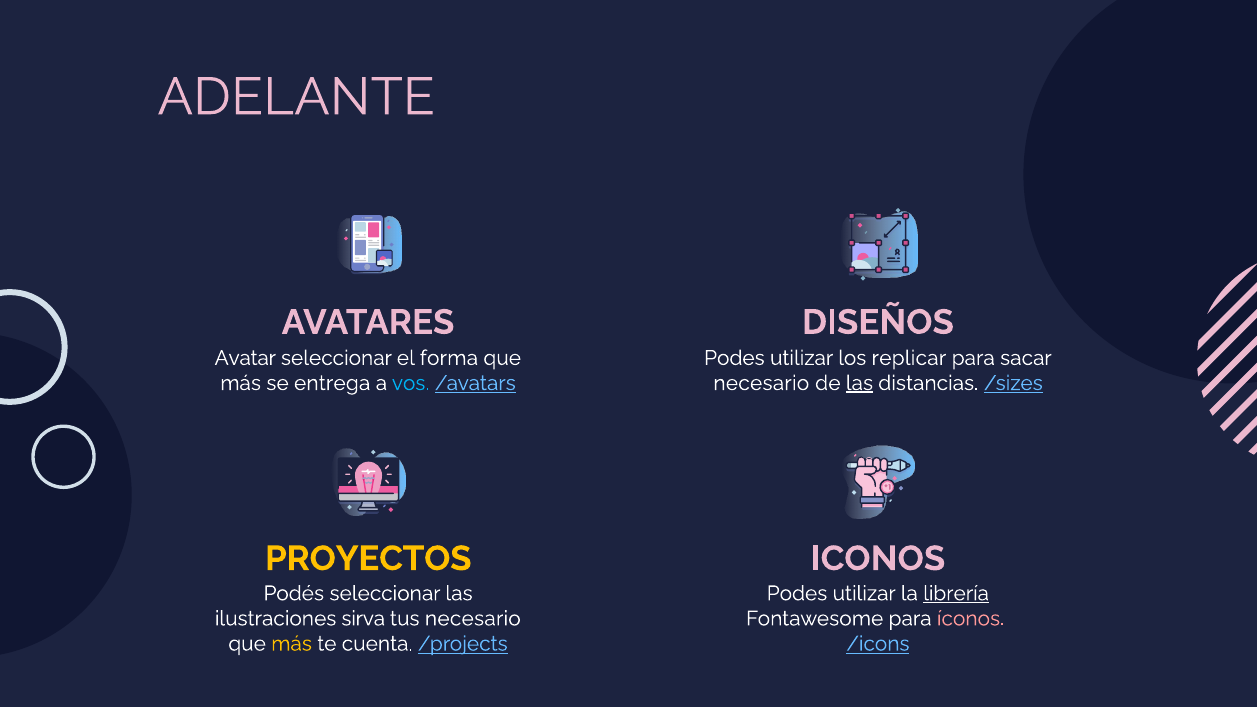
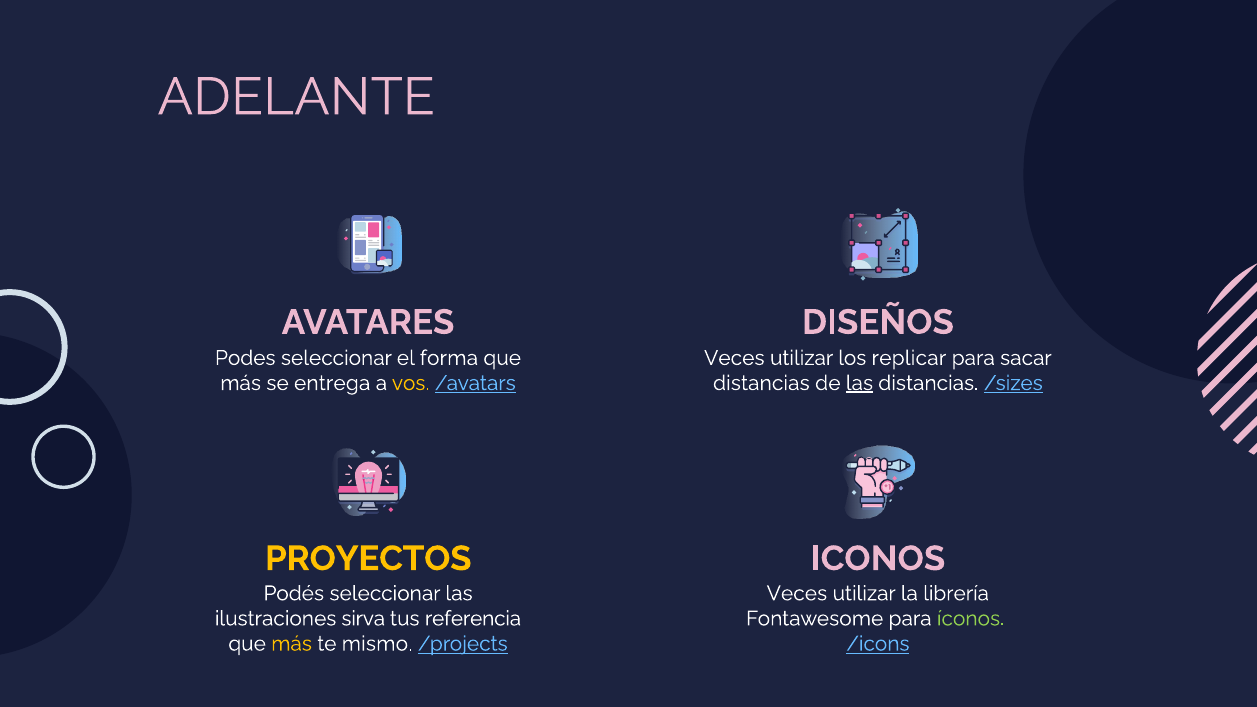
Avatar: Avatar -> Podes (245, 358)
Podes: Podes -> Veces (734, 358)
vos colour: light blue -> yellow (411, 383)
necesario: necesario -> distancias (761, 383)
Podes: Podes -> Veces (797, 593)
librería underline: present -> none (956, 593)
tus necesario: necesario -> referencia (473, 619)
íconos colour: pink -> light green (970, 619)
cuenta: cuenta -> mismo (377, 644)
